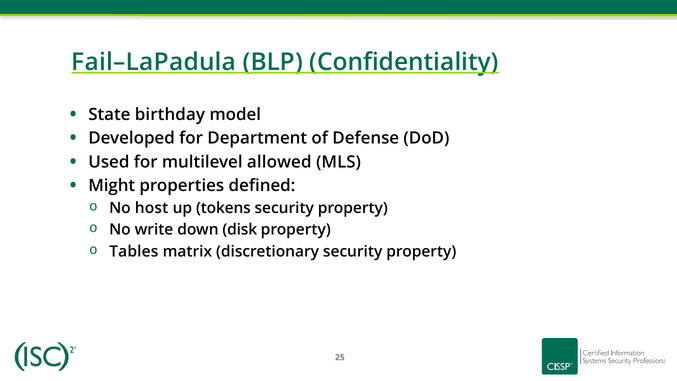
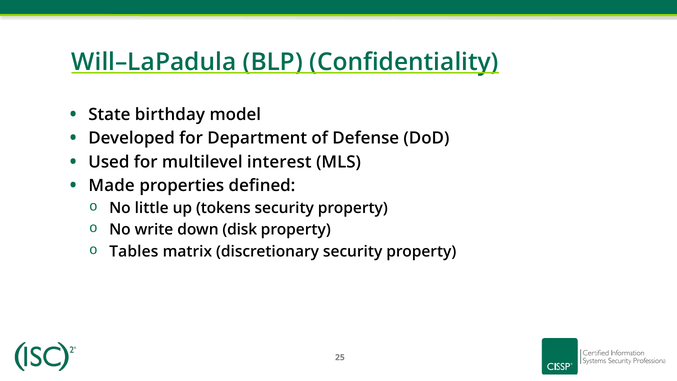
Fail–LaPadula: Fail–LaPadula -> Will–LaPadula (154, 62)
allowed: allowed -> interest (279, 162)
Might: Might -> Made (112, 186)
host: host -> little (152, 208)
